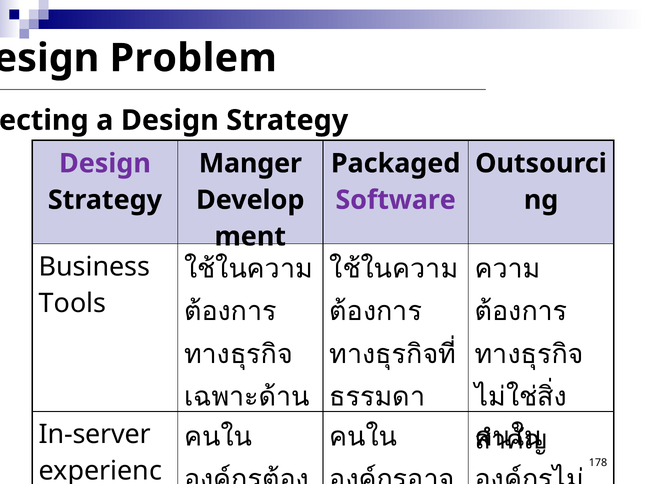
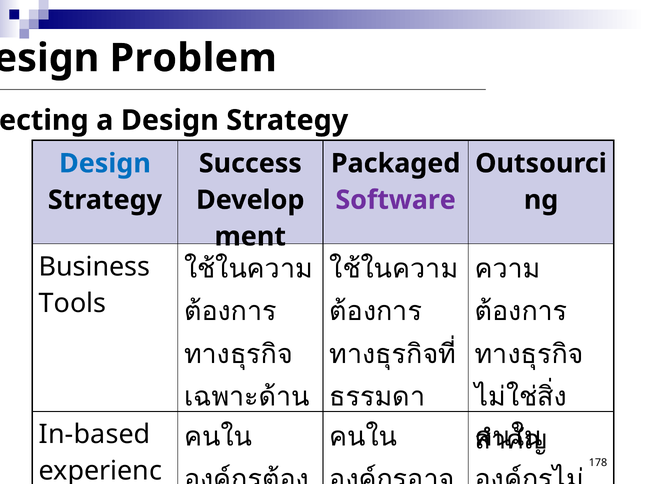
Design colour: purple -> blue (105, 164)
Manger: Manger -> Success (250, 164)
In-server: In-server -> In-based (95, 435)
